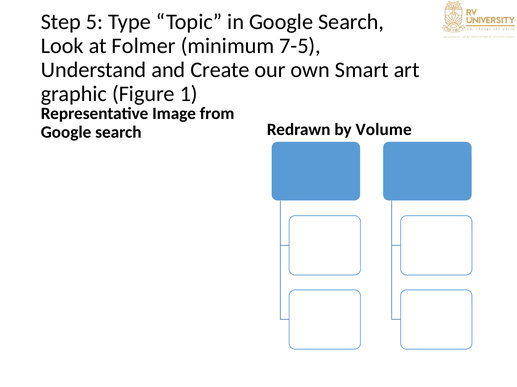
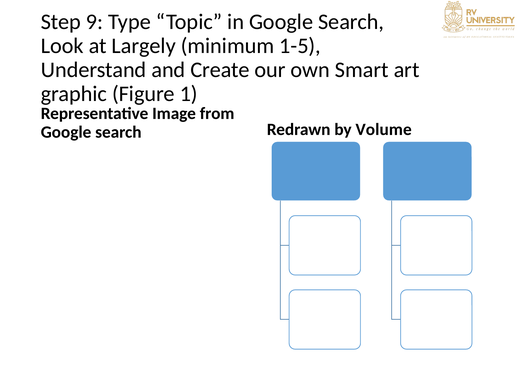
5: 5 -> 9 (95, 22)
Folmer: Folmer -> Largely (144, 46)
7-5: 7-5 -> 1-5 (300, 46)
